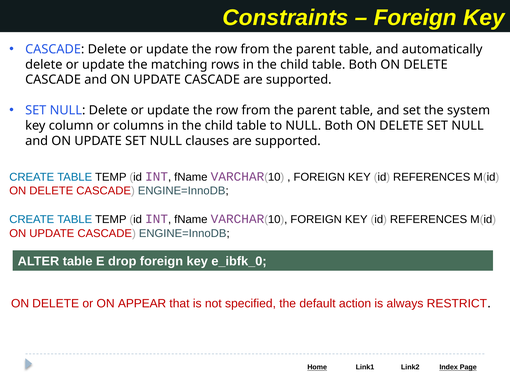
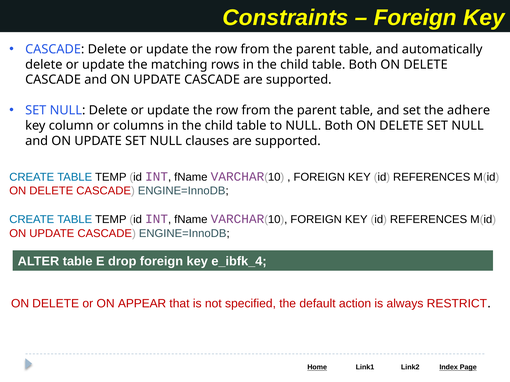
system: system -> adhere (469, 110)
e_ibfk_0: e_ibfk_0 -> e_ibfk_4 (239, 262)
